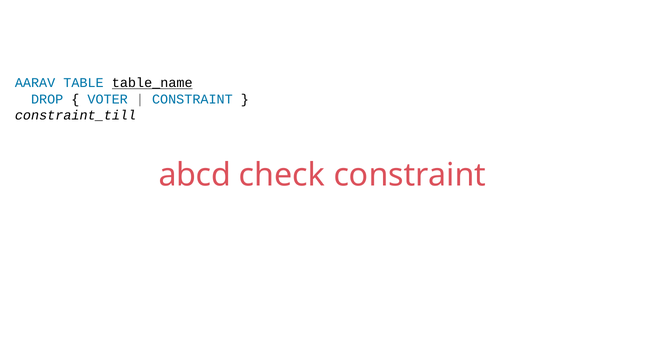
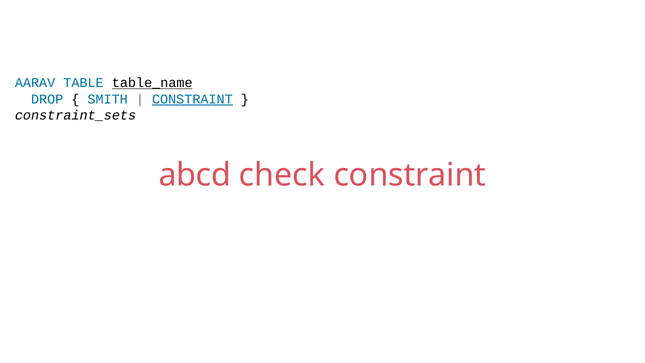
VOTER: VOTER -> SMITH (108, 99)
CONSTRAINT underline: none -> present (192, 99)
constraint_till: constraint_till -> constraint_sets (76, 115)
